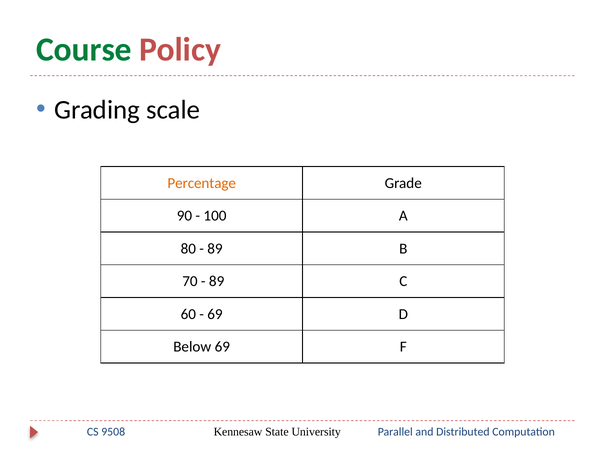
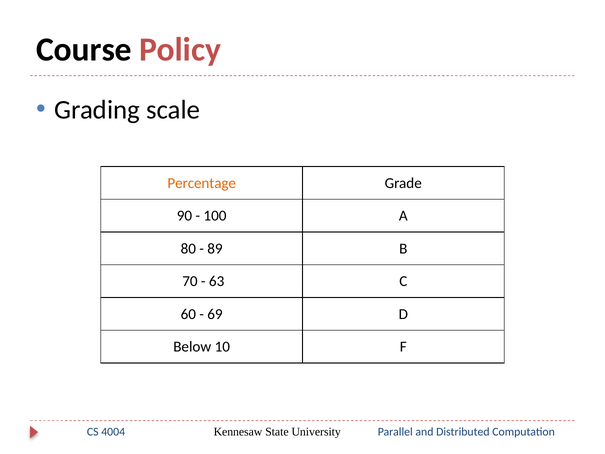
Course colour: green -> black (84, 50)
89: 89 -> 63 (217, 281)
Below 69: 69 -> 10 (222, 347)
9508: 9508 -> 4004 (113, 431)
